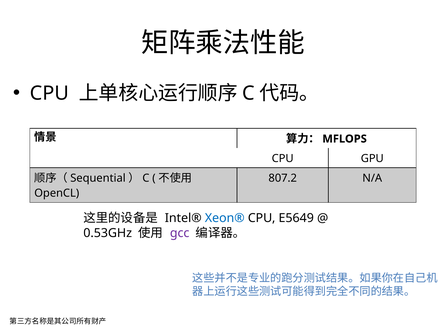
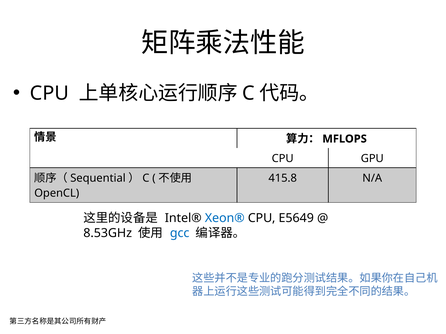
807.2: 807.2 -> 415.8 (283, 178)
0.53GHz: 0.53GHz -> 8.53GHz (108, 233)
gcc colour: purple -> blue (180, 233)
